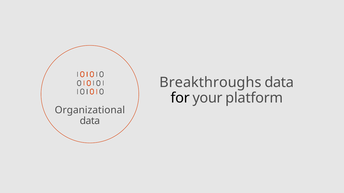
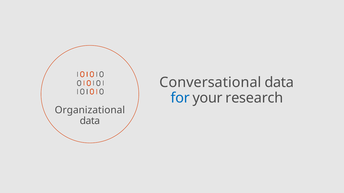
Breakthroughs: Breakthroughs -> Conversational (210, 83)
for colour: black -> blue (180, 98)
platform: platform -> research (254, 98)
